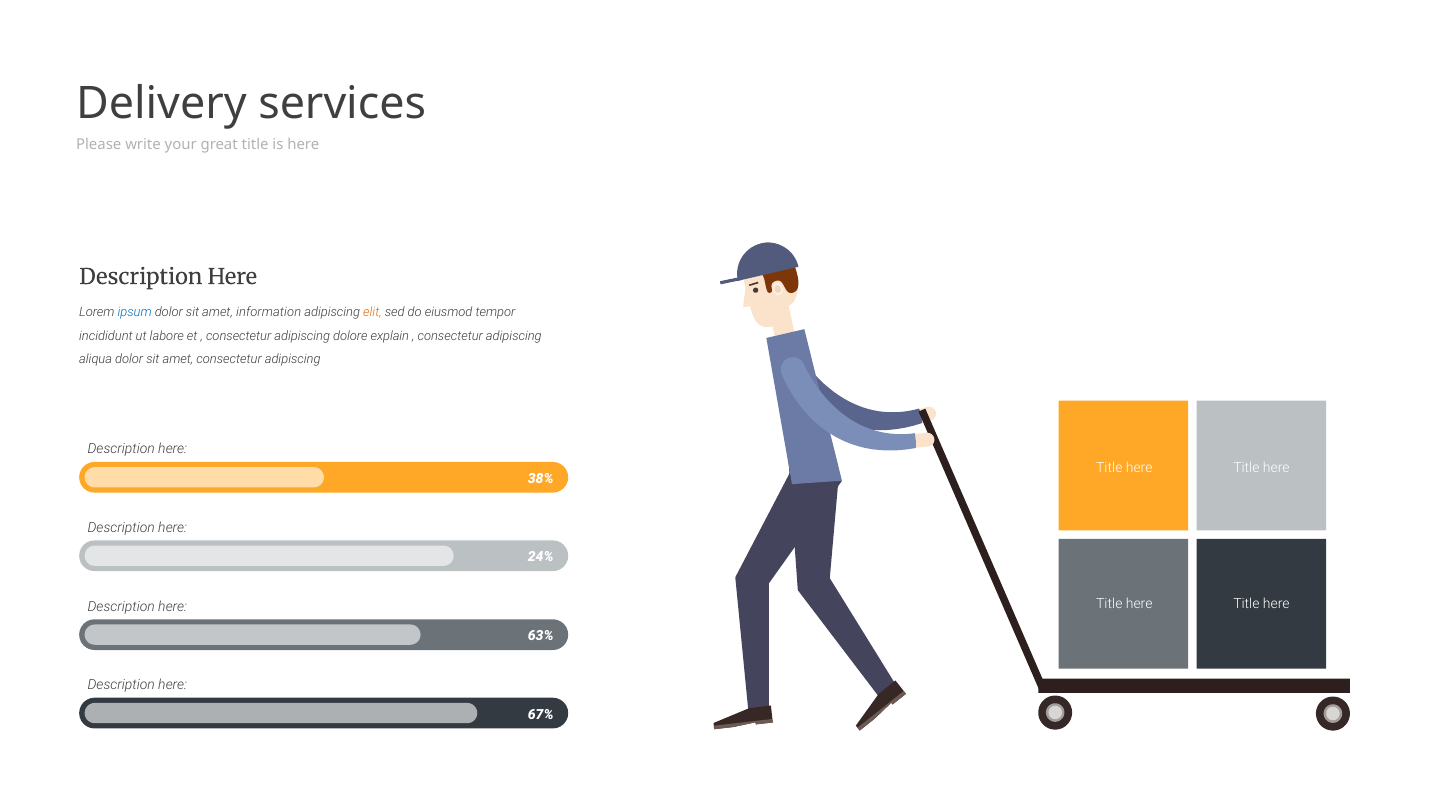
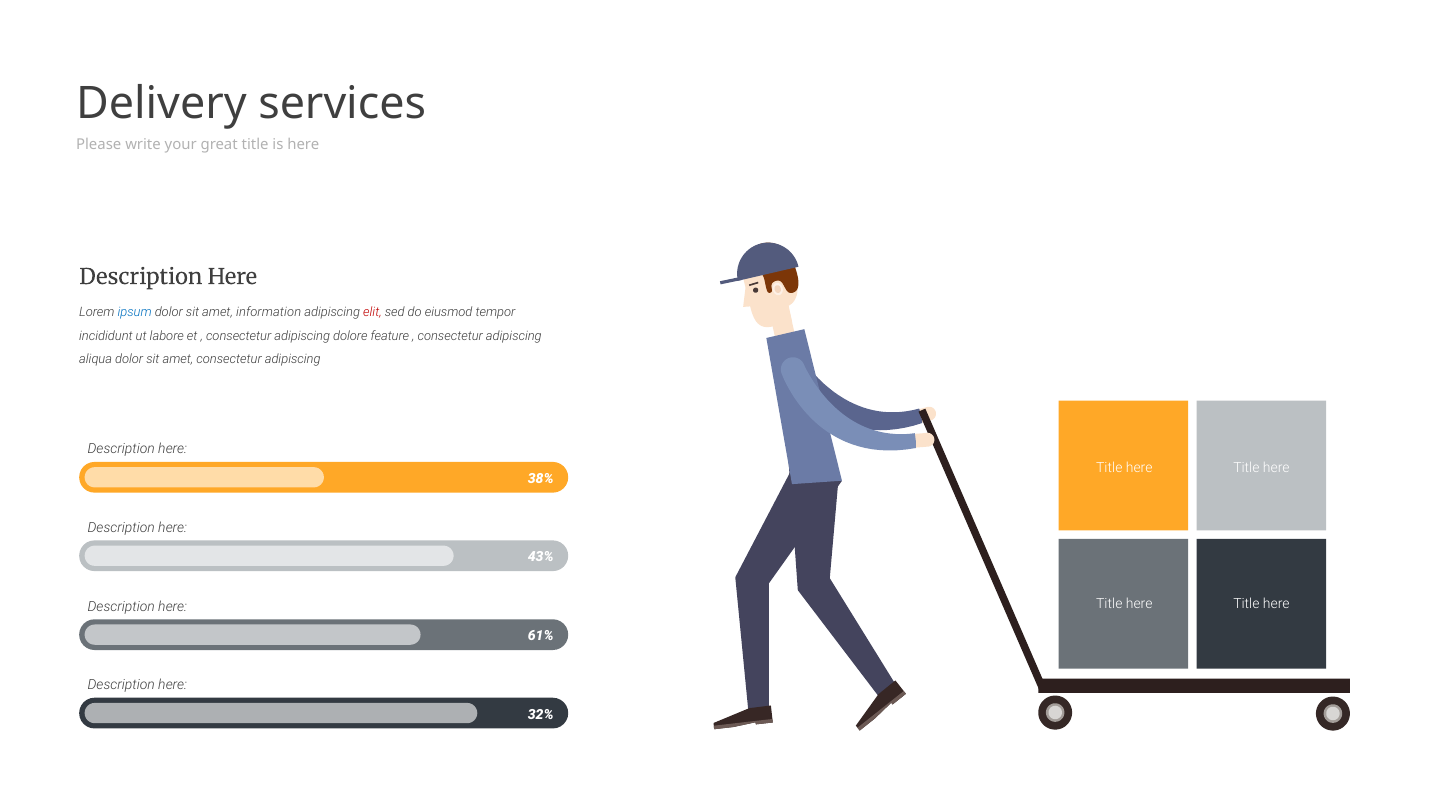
elit colour: orange -> red (372, 312)
explain: explain -> feature (390, 336)
24%: 24% -> 43% (541, 557)
63%: 63% -> 61% (541, 636)
67%: 67% -> 32% (541, 714)
